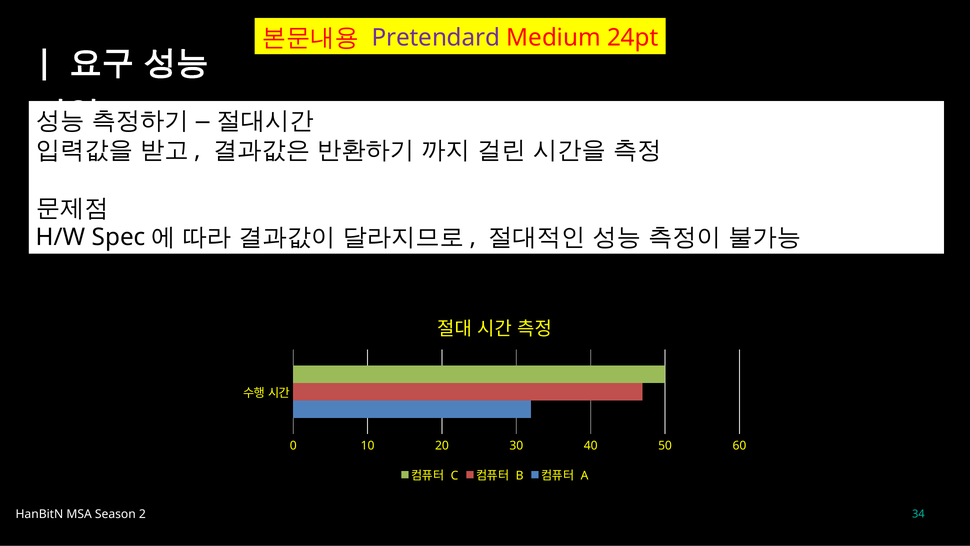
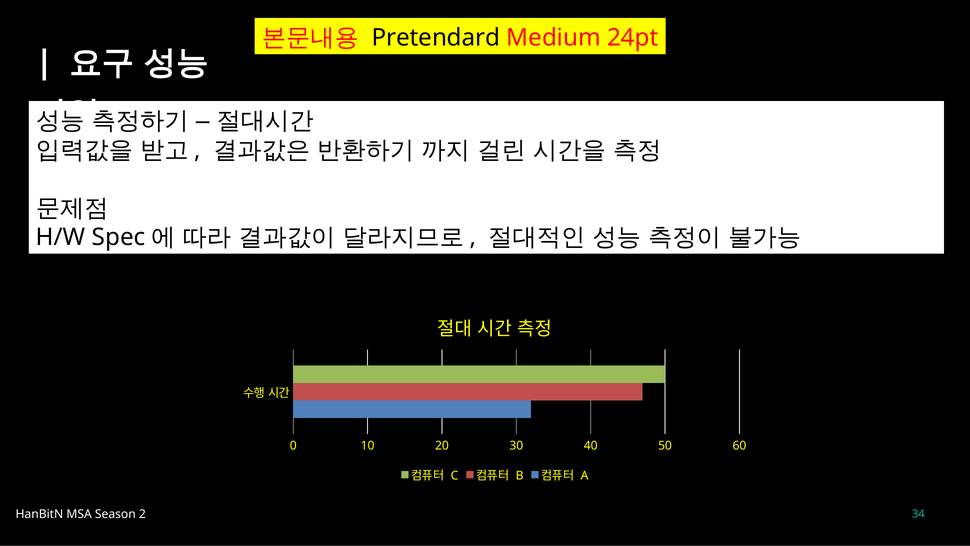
Pretendard colour: purple -> black (436, 38)
